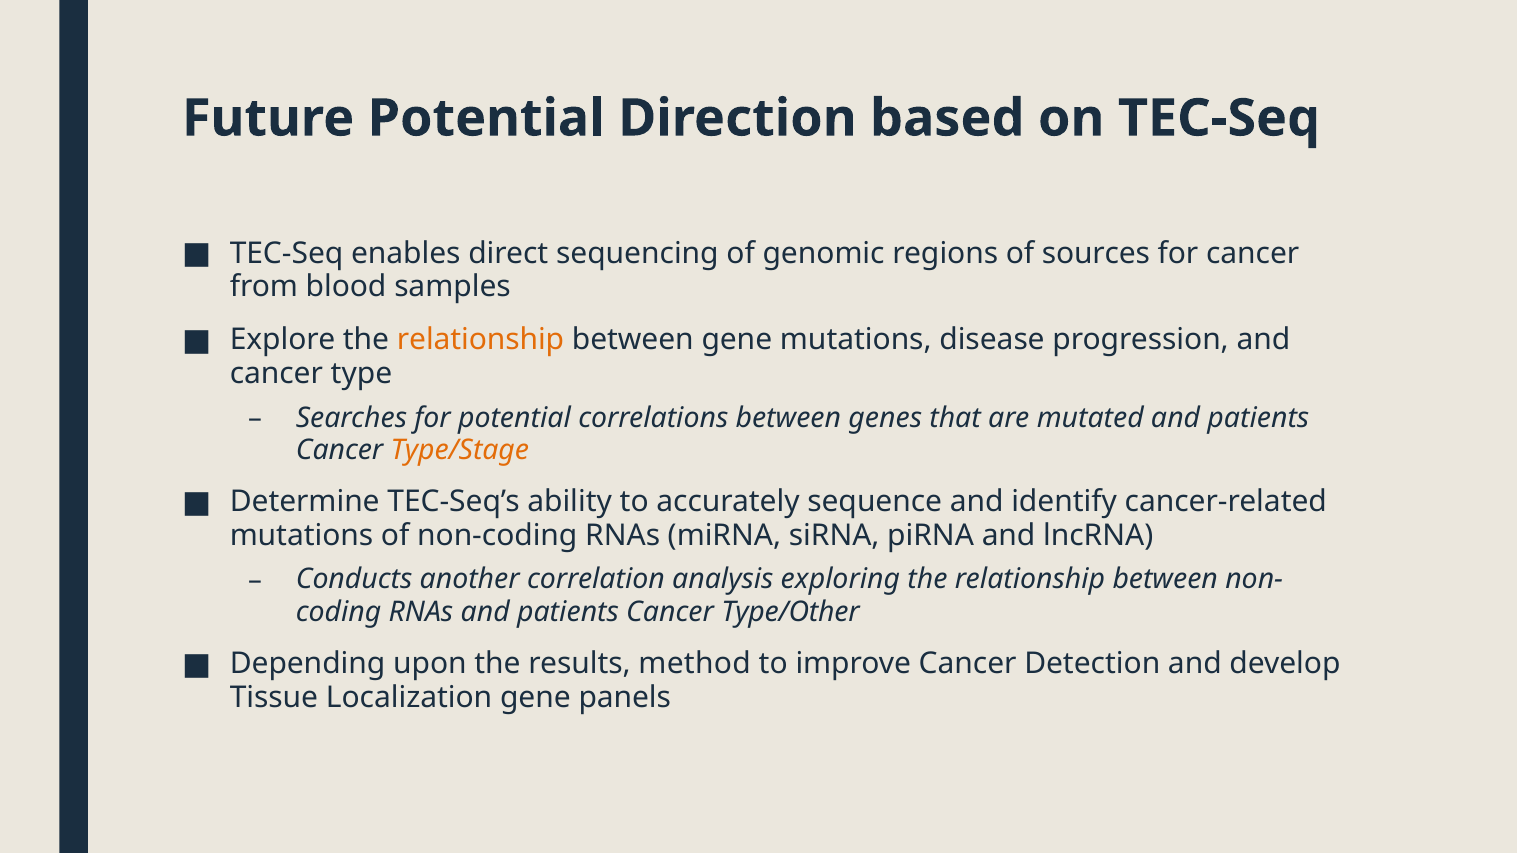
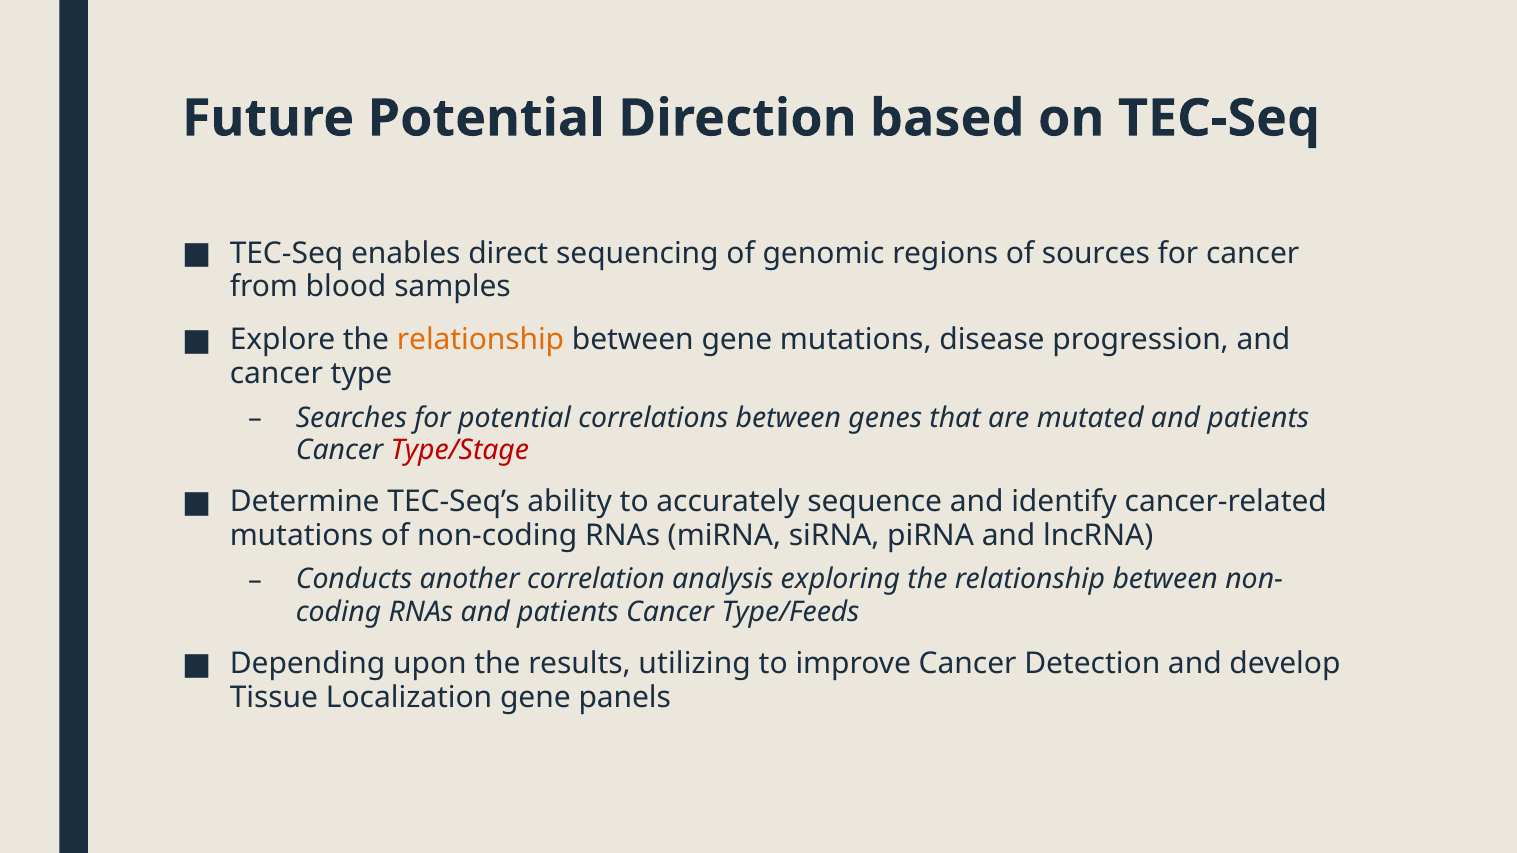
Type/Stage colour: orange -> red (460, 450)
Type/Other: Type/Other -> Type/Feeds (790, 612)
method: method -> utilizing (695, 664)
